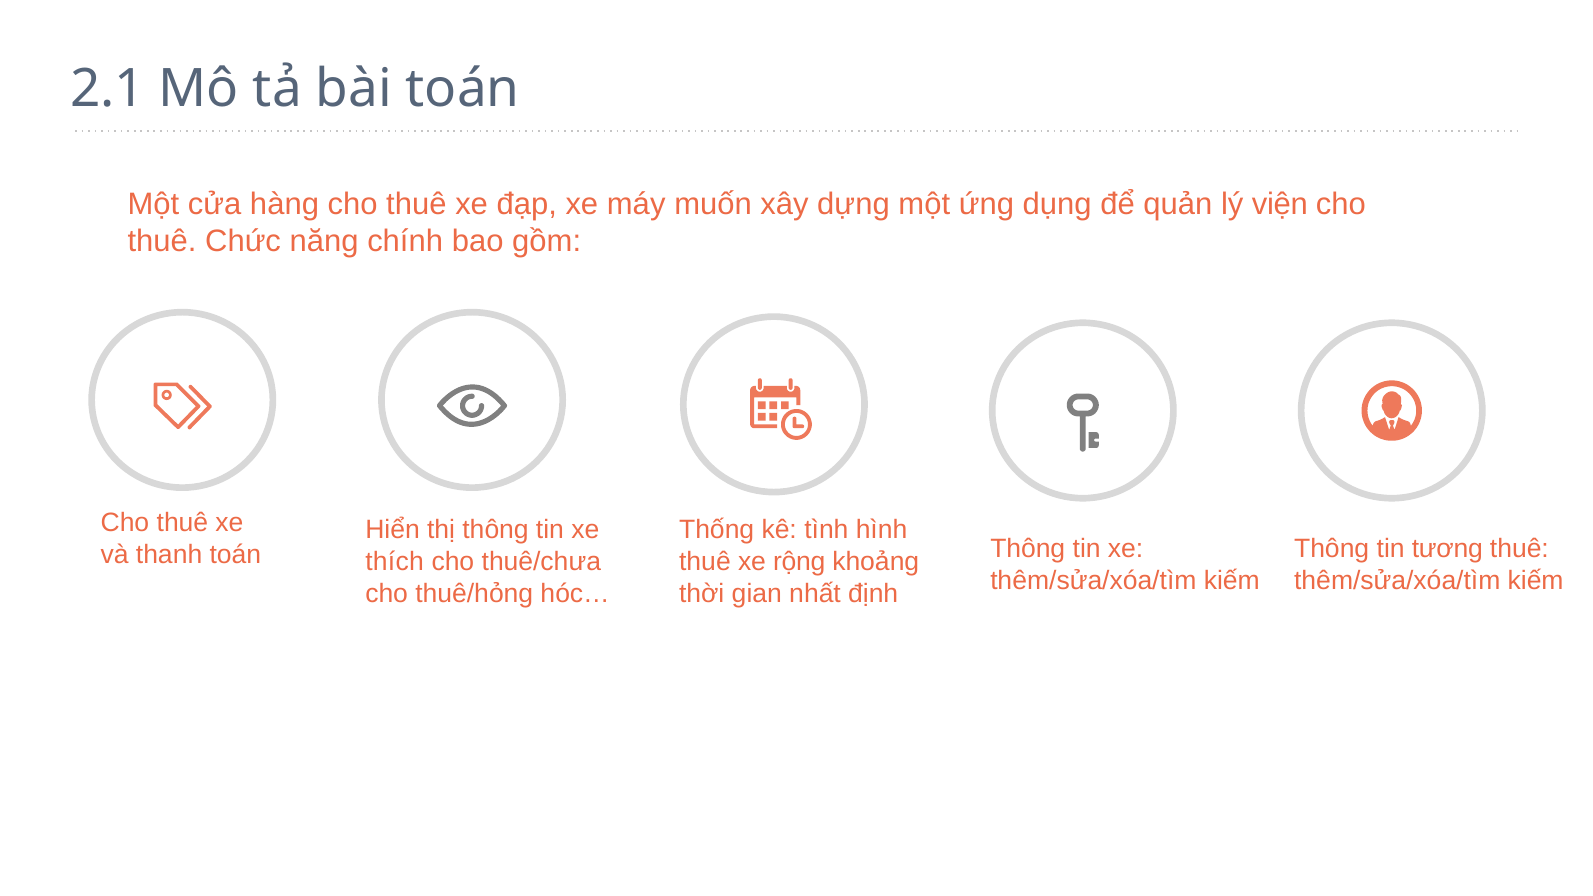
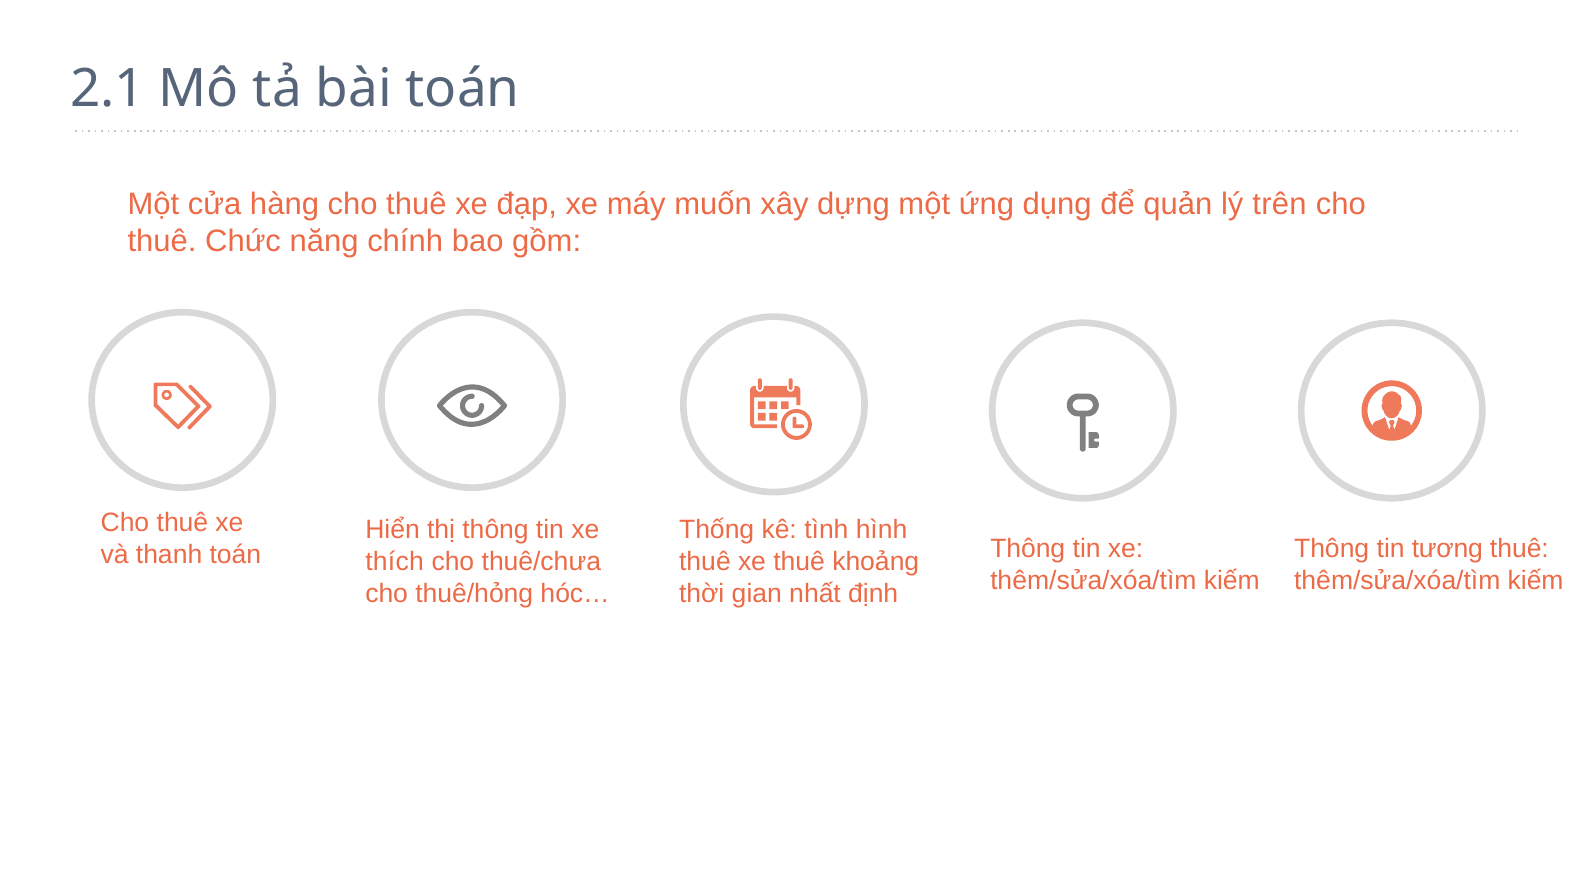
viện: viện -> trên (1280, 204)
xe rộng: rộng -> thuê (799, 562)
